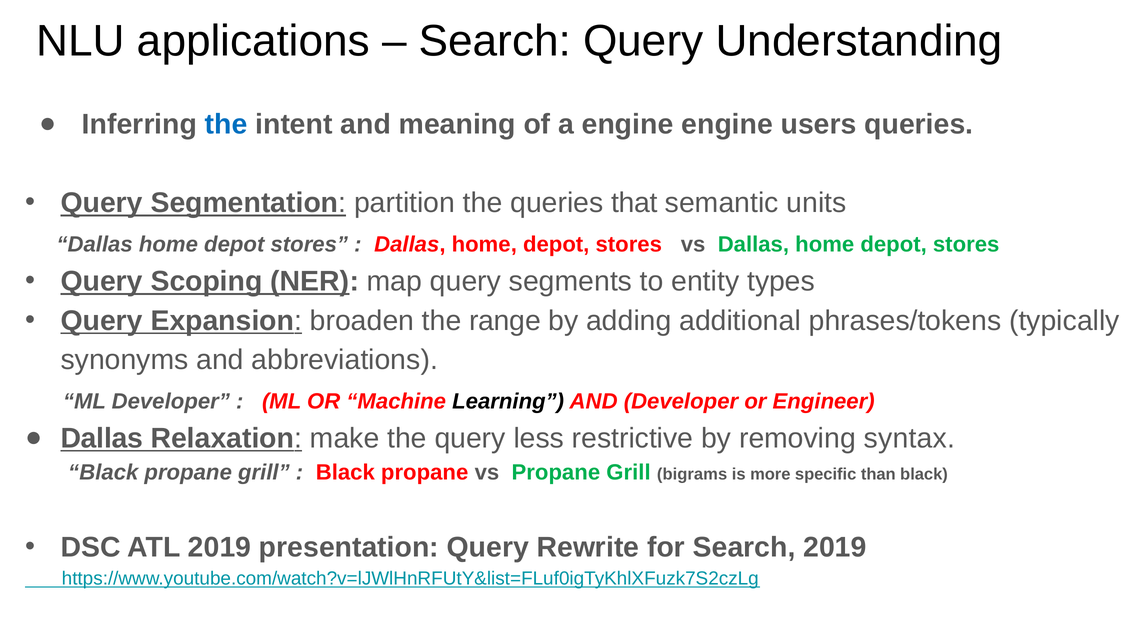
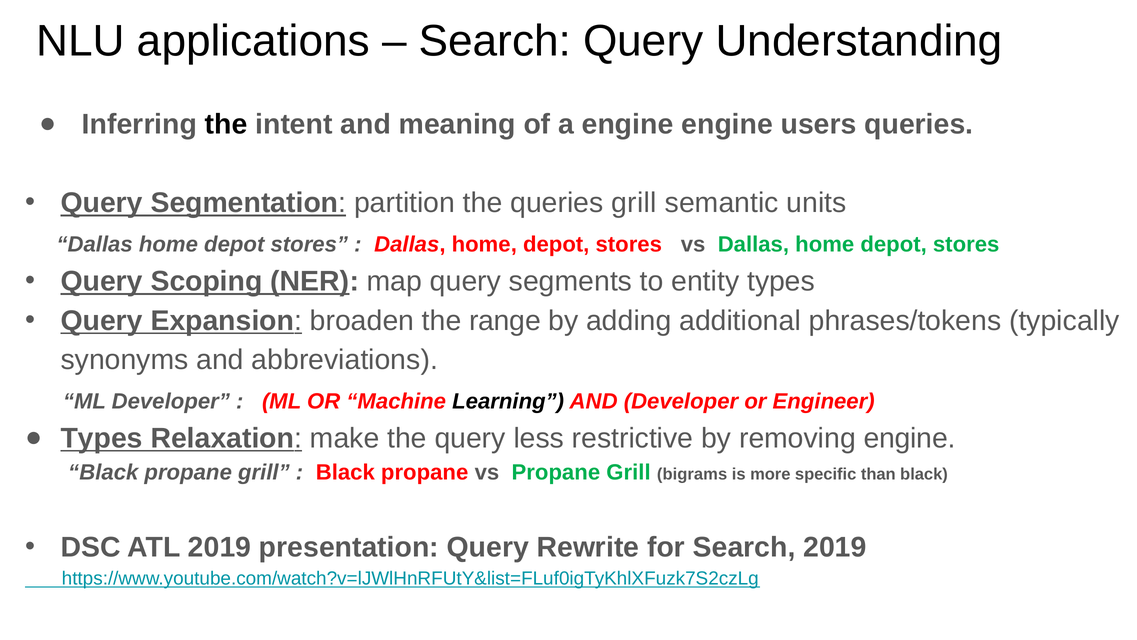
the colour: blue -> black (226, 124)
queries that: that -> grill (634, 203)
Dallas: Dallas -> Types (102, 438)
removing syntax: syntax -> engine (910, 438)
